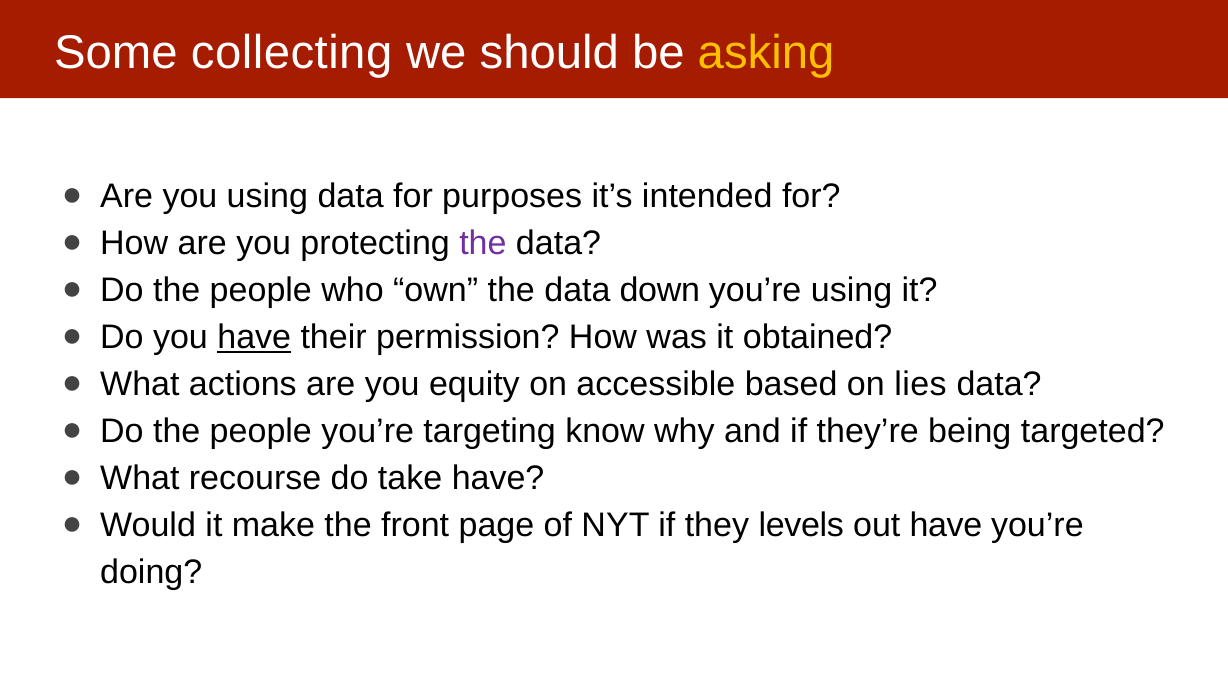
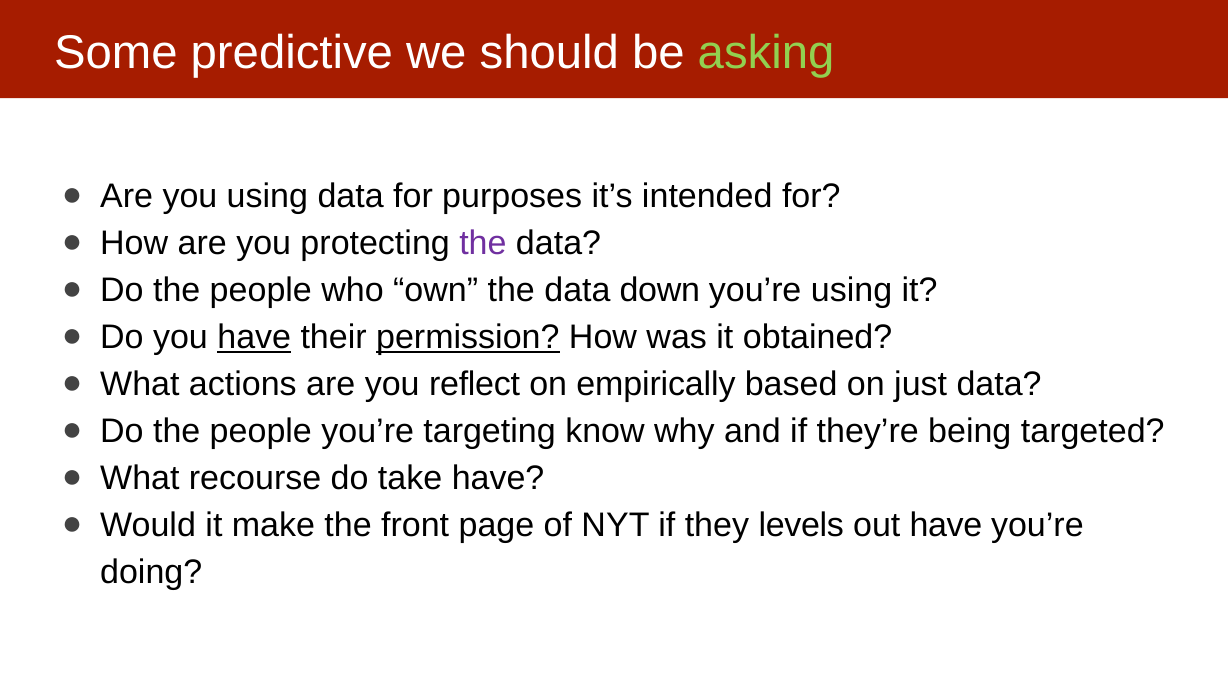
collecting: collecting -> predictive (292, 53)
asking colour: yellow -> light green (766, 53)
permission underline: none -> present (468, 337)
equity: equity -> reflect (475, 384)
accessible: accessible -> empirically (656, 384)
lies: lies -> just (921, 384)
